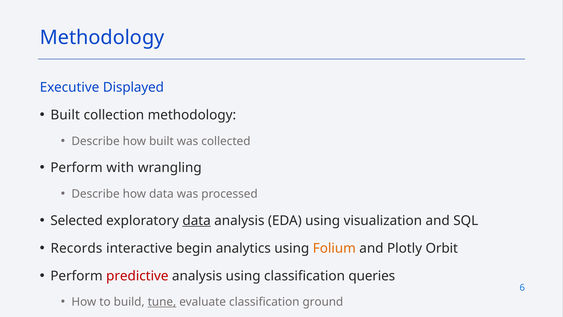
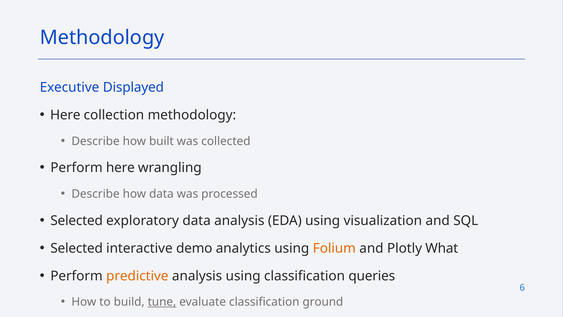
Built: Built -> Here (65, 115)
Perform with: with -> here (120, 168)
data underline: present -> none (197, 220)
Records: Records -> Selected (77, 248)
begin: begin -> demo (194, 248)
Orbit: Orbit -> What (442, 248)
predictive colour: red -> orange (137, 276)
